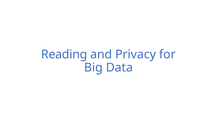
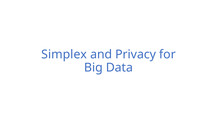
Reading: Reading -> Simplex (64, 54)
